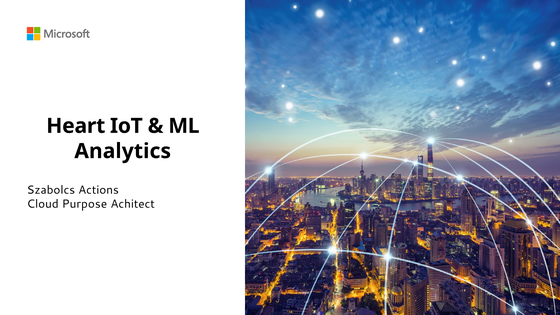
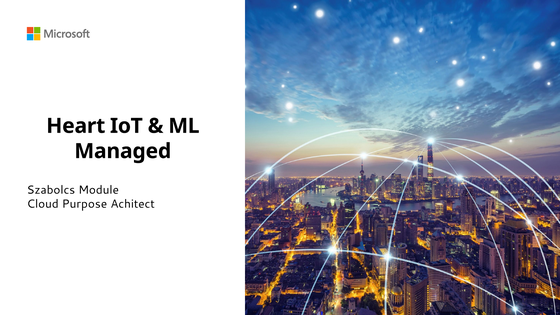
Analytics: Analytics -> Managed (123, 151)
Actions: Actions -> Module (99, 190)
